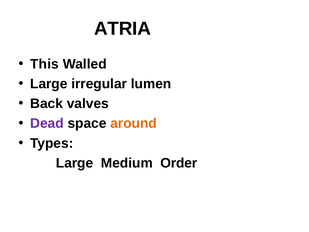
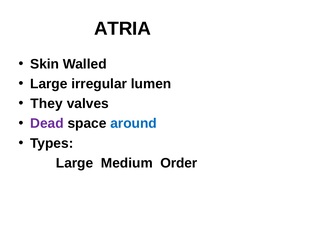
This: This -> Skin (45, 64)
Back: Back -> They (46, 104)
around colour: orange -> blue (134, 123)
